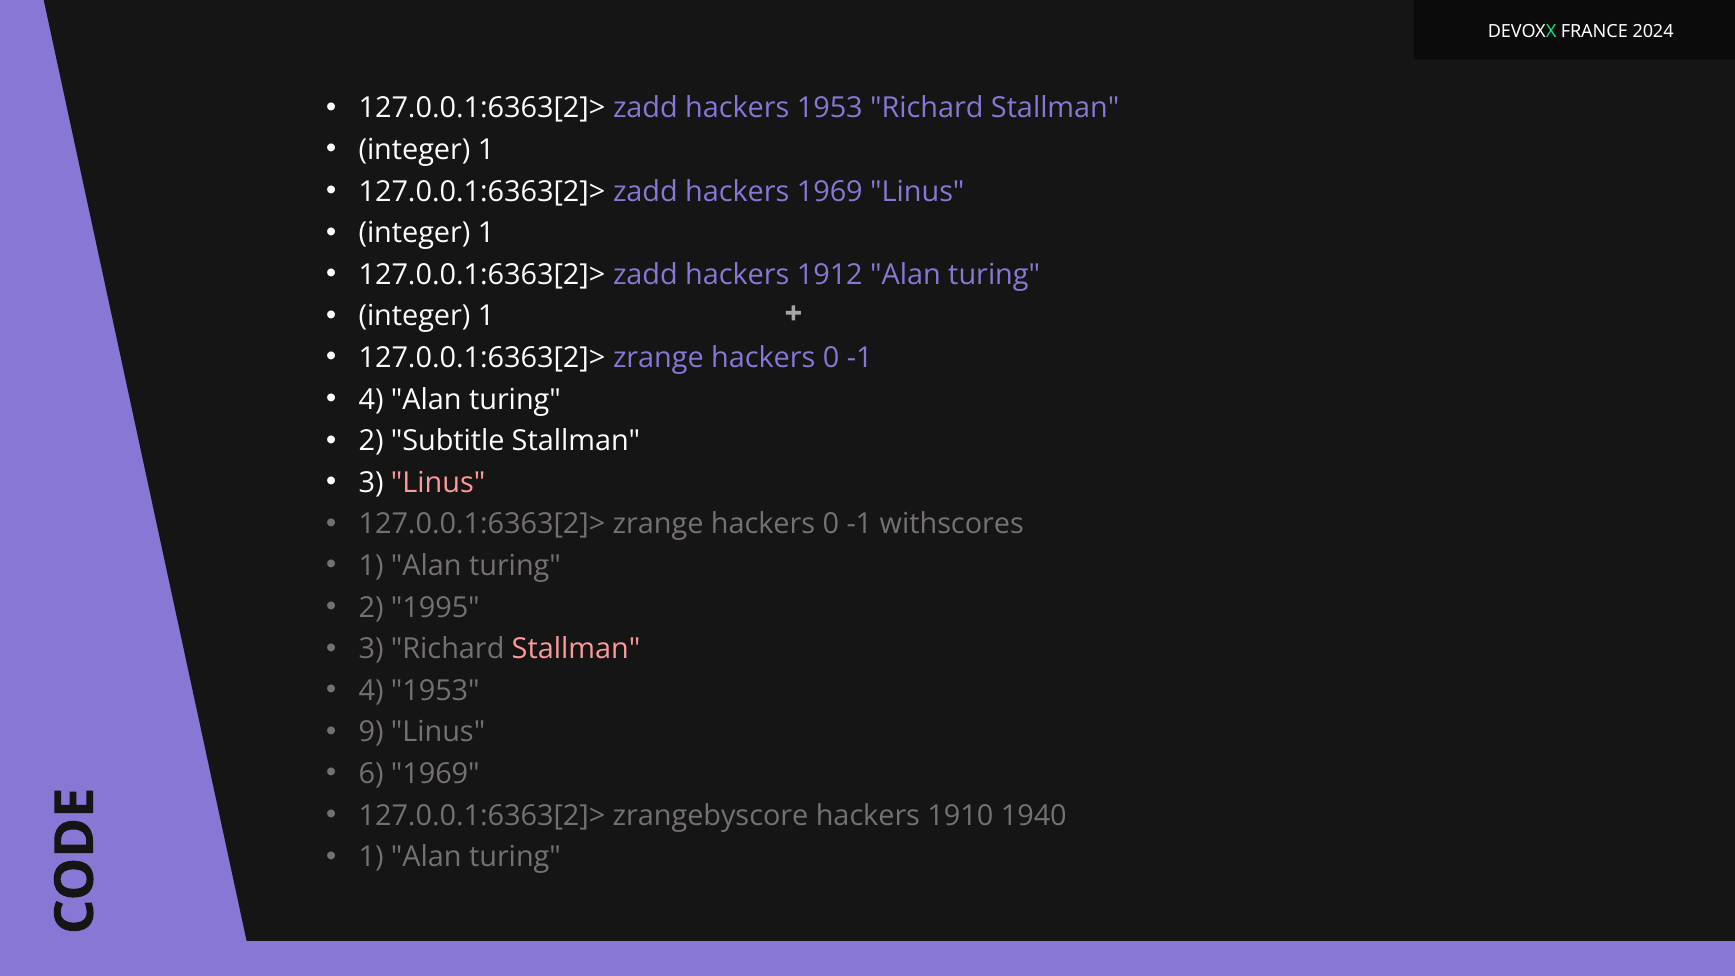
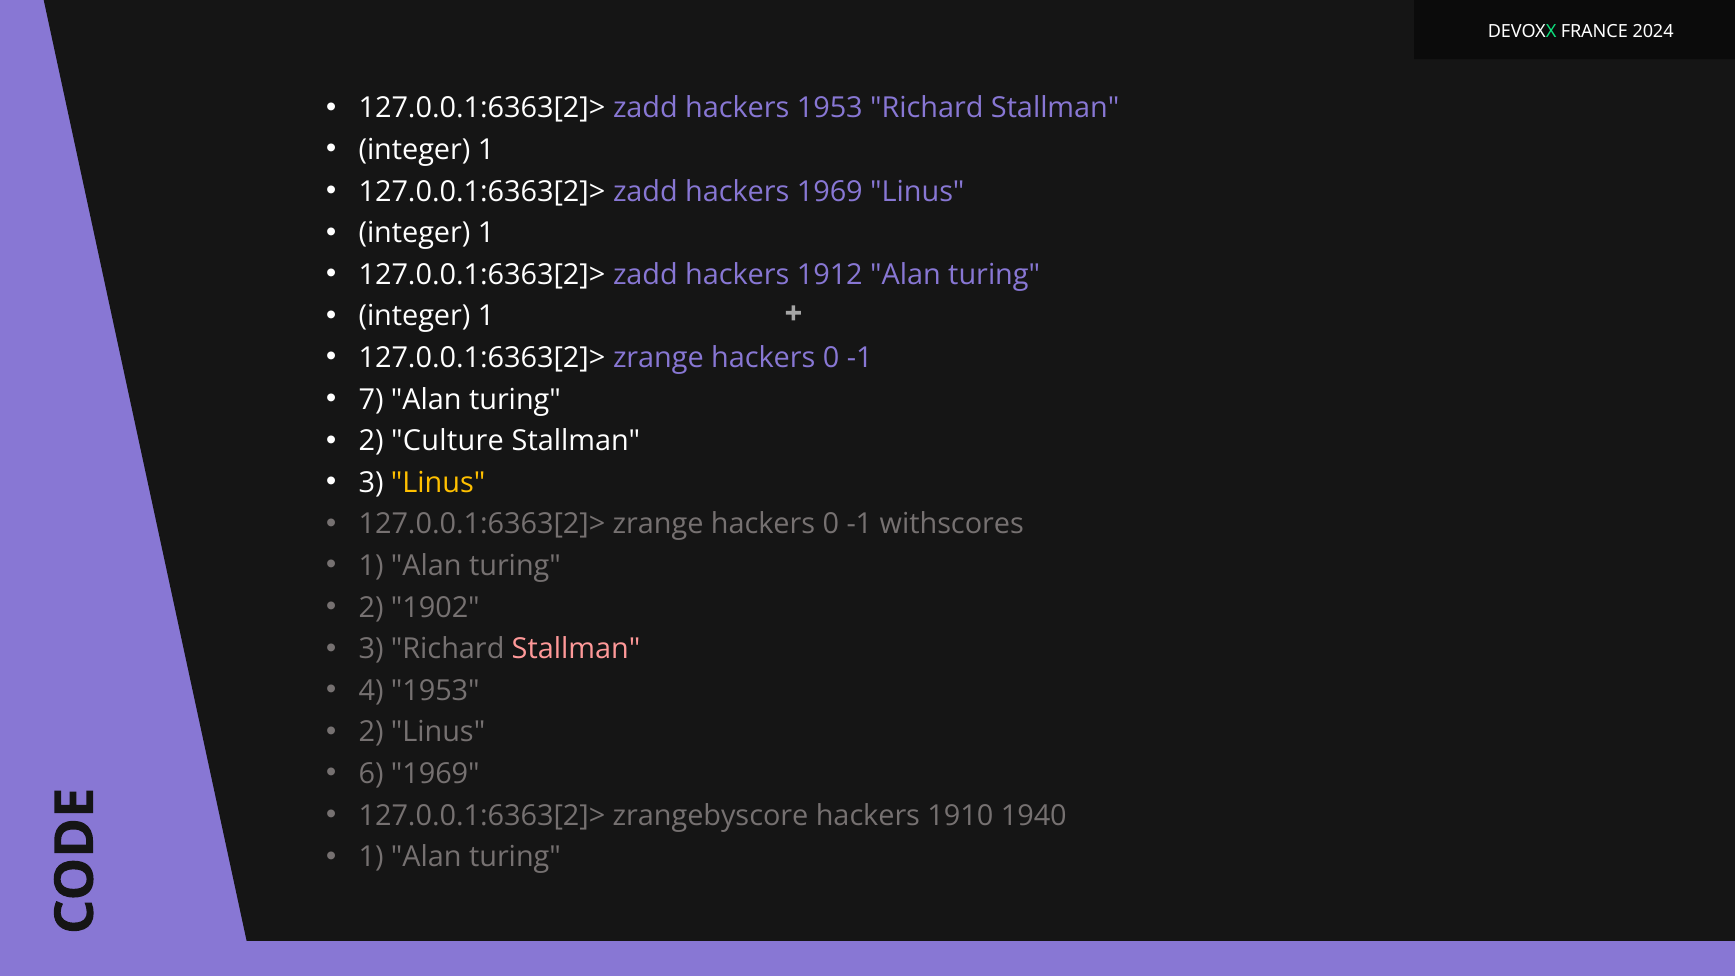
4: 4 -> 7 (371, 400)
Subtitle: Subtitle -> Culture (448, 441)
Linus colour: pink -> yellow (438, 483)
1995: 1995 -> 1902 (435, 608)
9: 9 -> 2 (371, 732)
